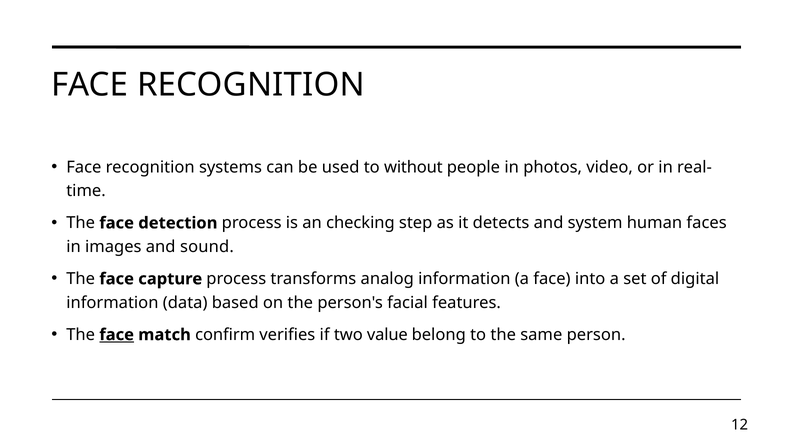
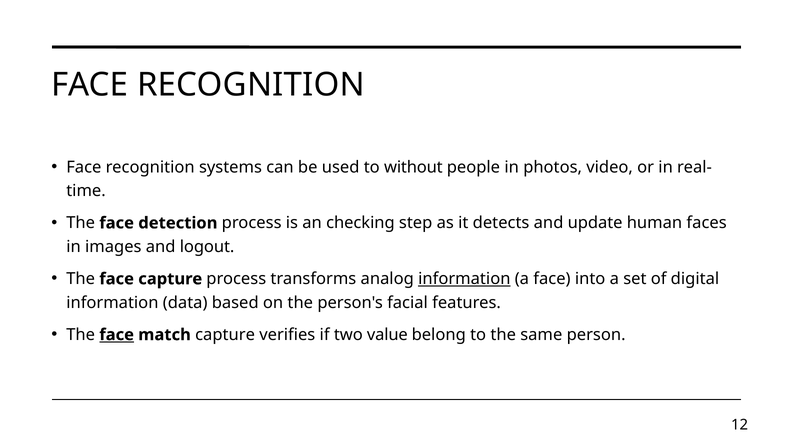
system: system -> update (595, 223)
sound: sound -> logout (207, 247)
information underline: none -> present (464, 279)
match confirm: confirm -> capture (225, 335)
